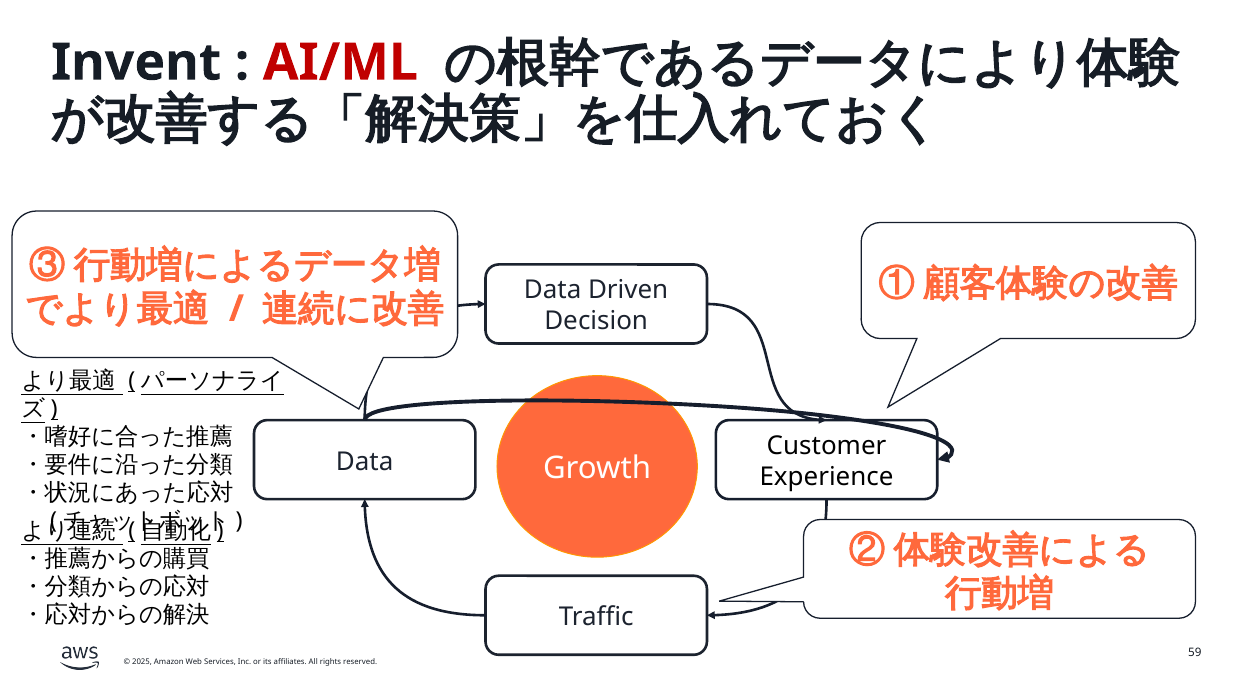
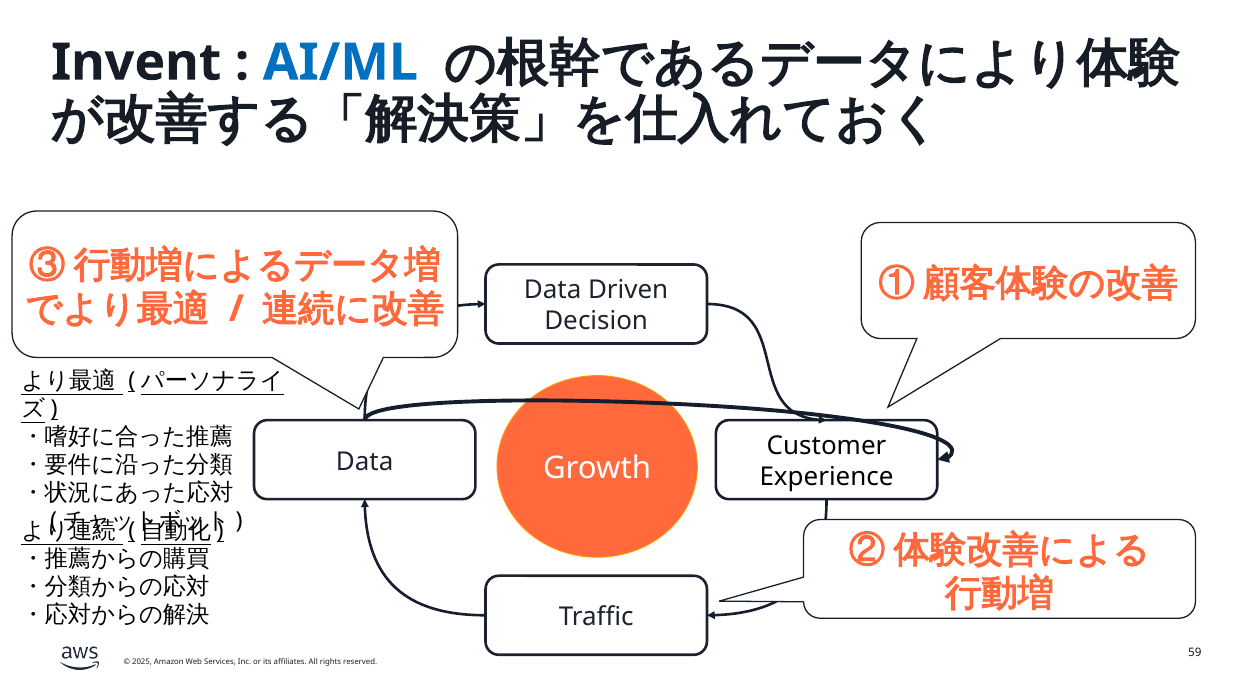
AI/ML colour: red -> blue (340, 63)
